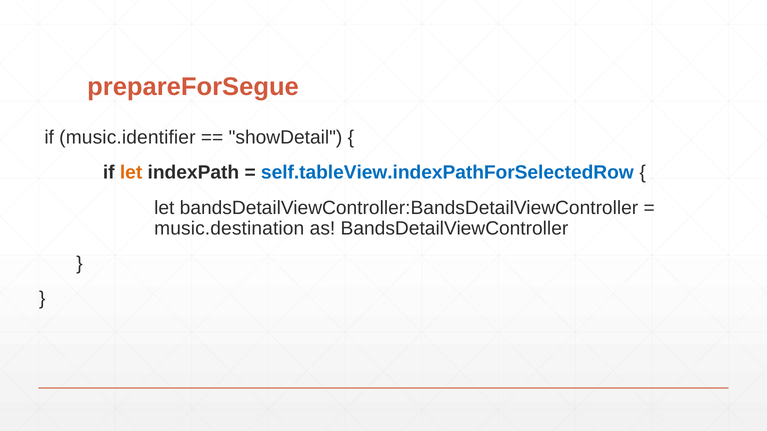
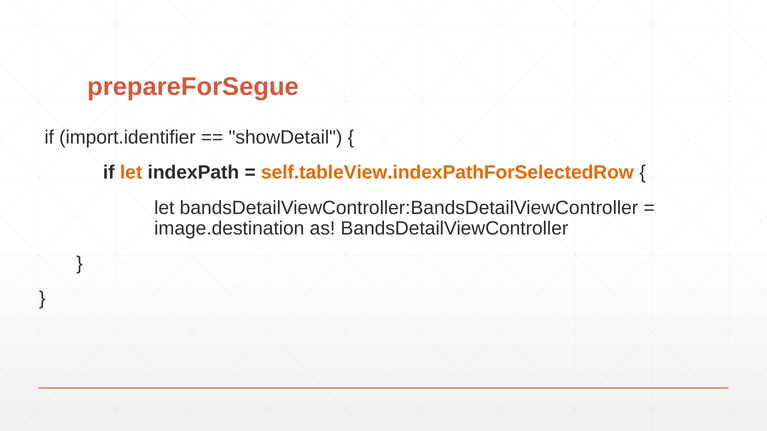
music.identifier: music.identifier -> import.identifier (127, 138)
self.tableView.indexPathForSelectedRow colour: blue -> orange (447, 173)
music.destination: music.destination -> image.destination (229, 229)
